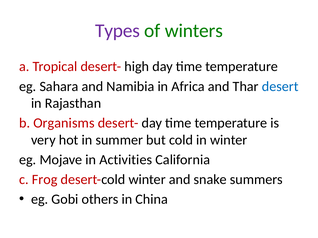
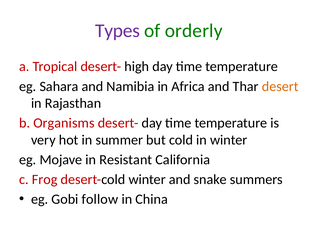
winters: winters -> orderly (194, 31)
desert colour: blue -> orange (280, 87)
Activities: Activities -> Resistant (126, 160)
others: others -> follow (100, 200)
